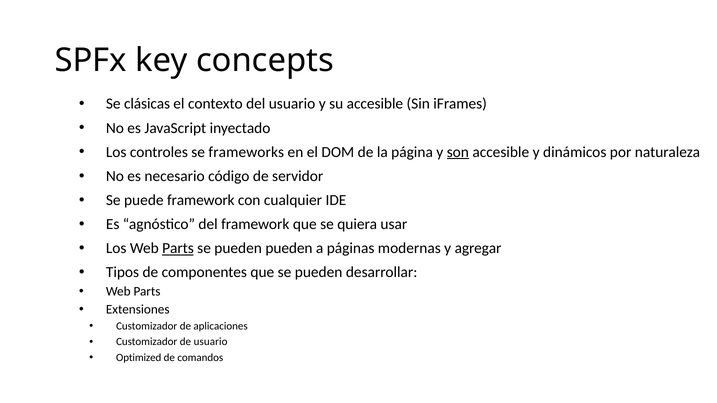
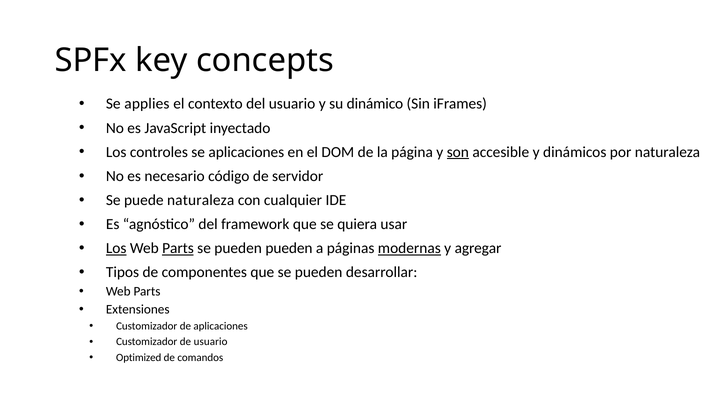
clásicas: clásicas -> applies (147, 104)
su accesible: accesible -> dinámico (375, 104)
se frameworks: frameworks -> aplicaciones (246, 152)
puede framework: framework -> naturaleza (201, 200)
Los underline: none -> present (116, 248)
modernas underline: none -> present (409, 248)
